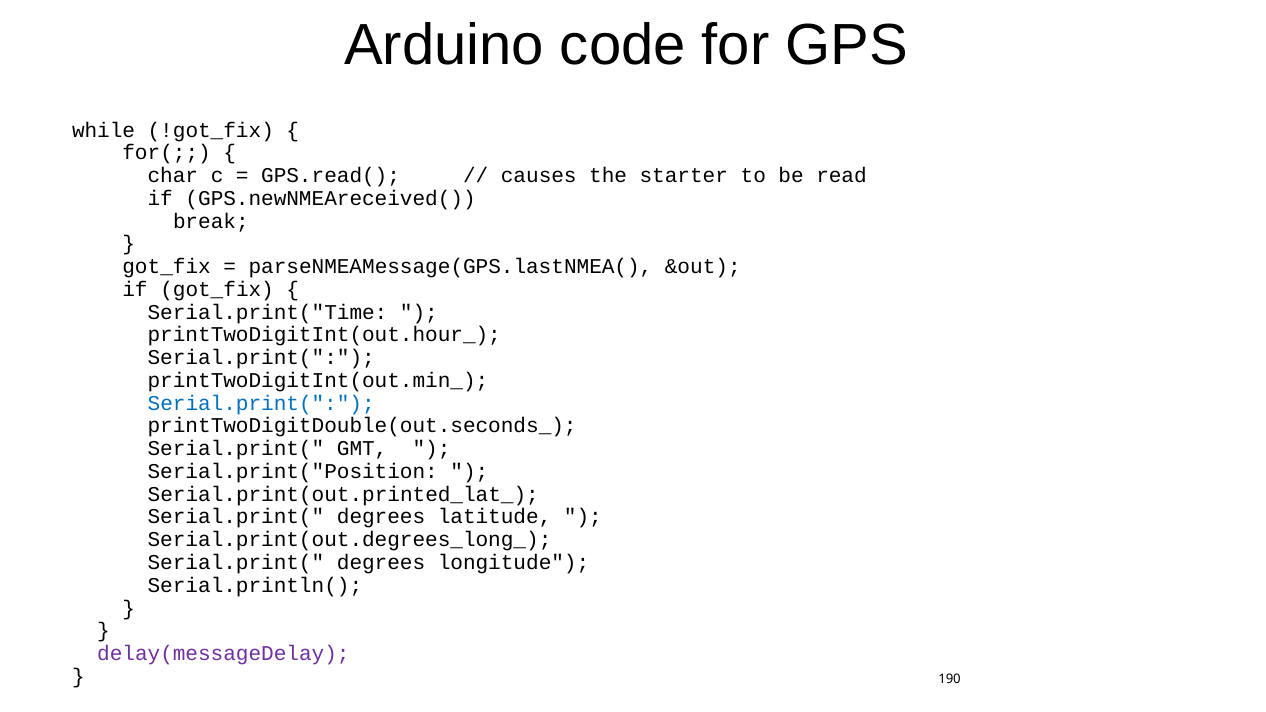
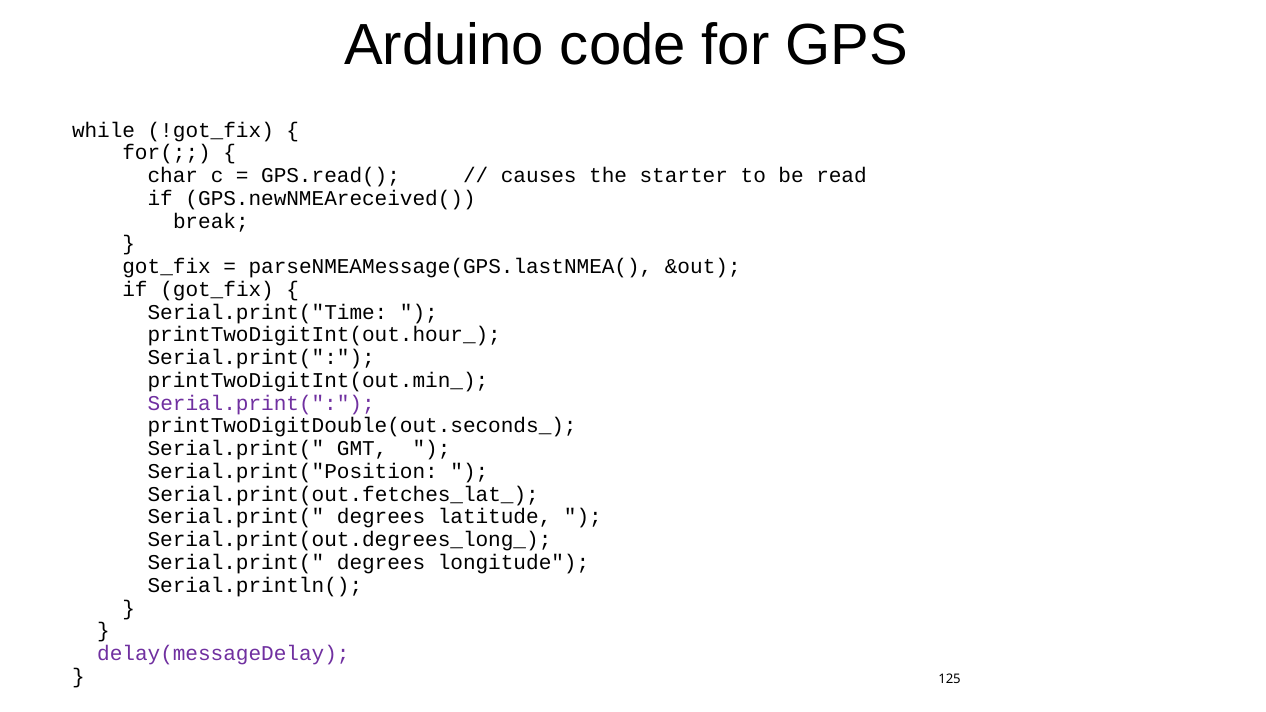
Serial.print( colour: blue -> purple (261, 403)
Serial.print(out.printed_lat_: Serial.print(out.printed_lat_ -> Serial.print(out.fetches_lat_ (343, 494)
190: 190 -> 125 (950, 679)
